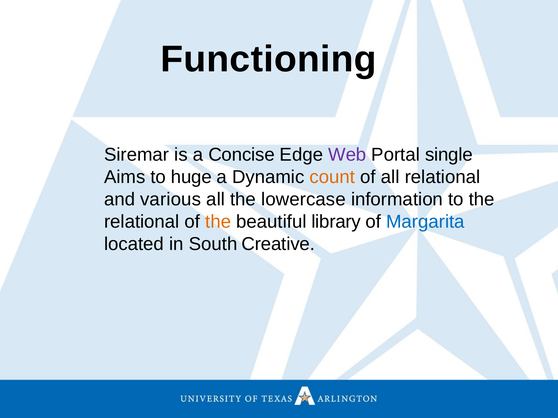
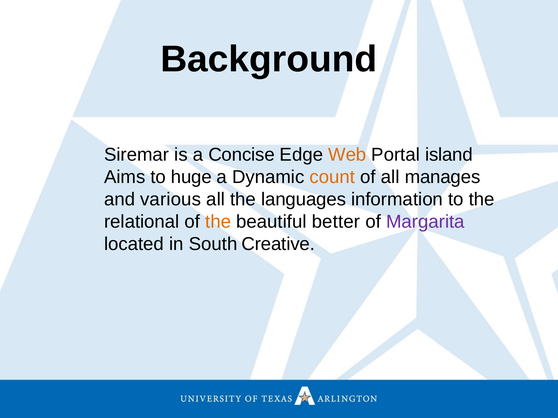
Functioning: Functioning -> Background (269, 59)
Web colour: purple -> orange (347, 155)
single: single -> island (449, 155)
all relational: relational -> manages (443, 177)
lowercase: lowercase -> languages (304, 200)
library: library -> better (336, 222)
Margarita colour: blue -> purple (425, 222)
